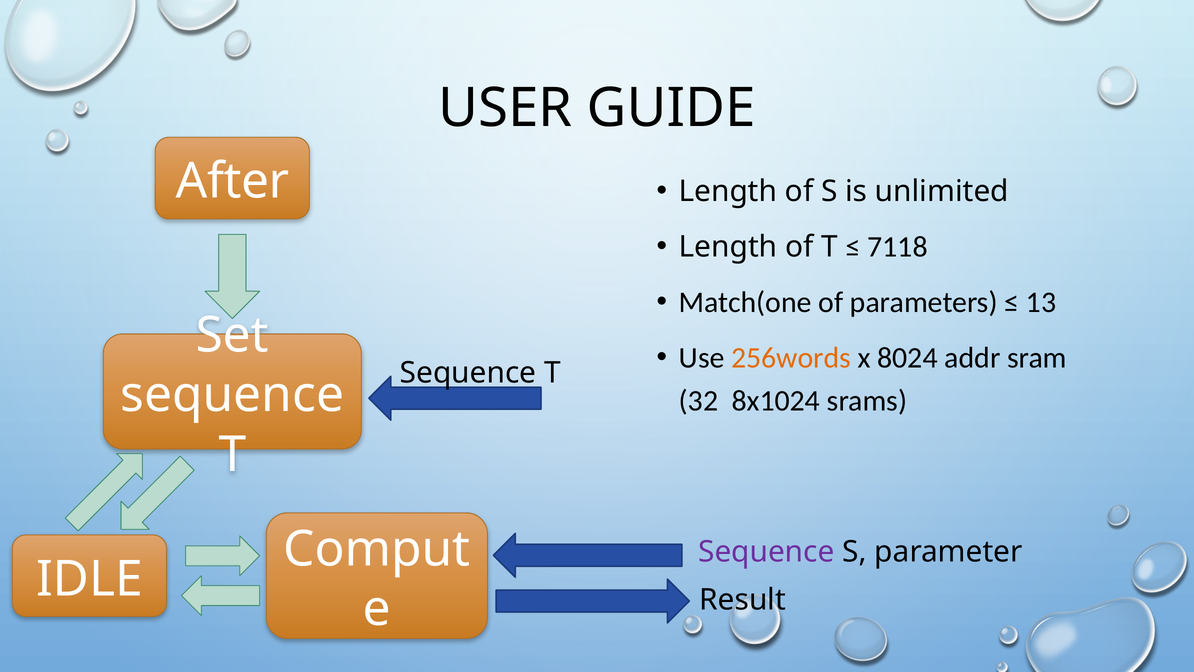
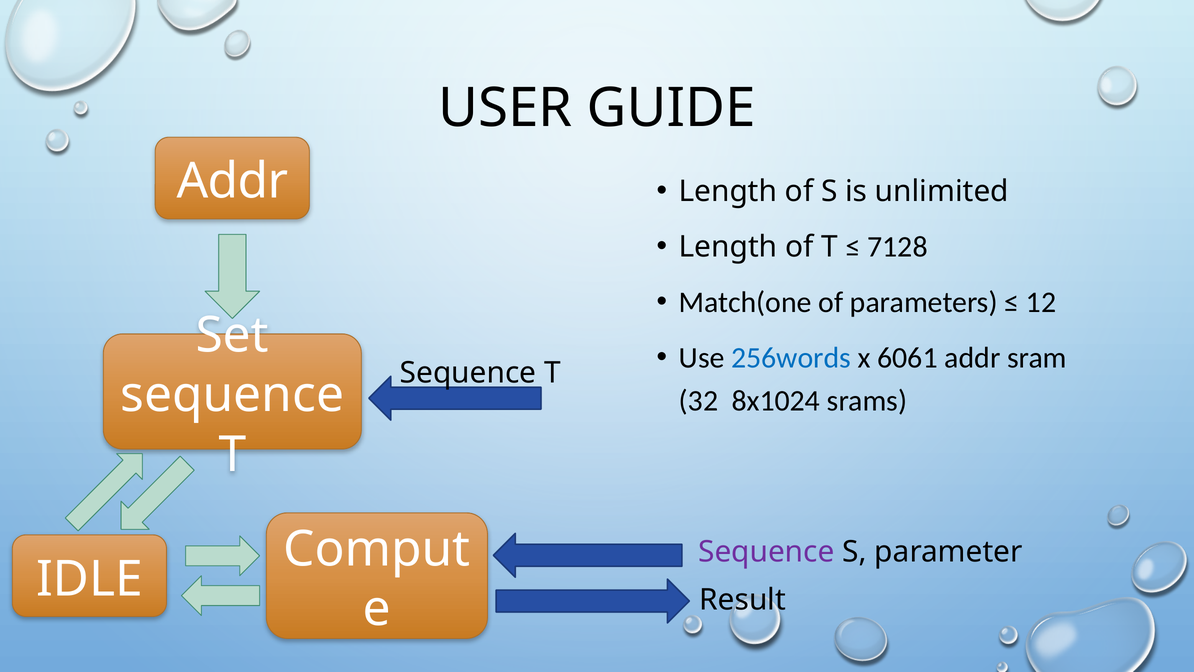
After: After -> Addr (233, 181)
7118: 7118 -> 7128 (897, 247)
13: 13 -> 12 (1041, 302)
256words colour: orange -> blue (791, 358)
8024: 8024 -> 6061 (907, 358)
